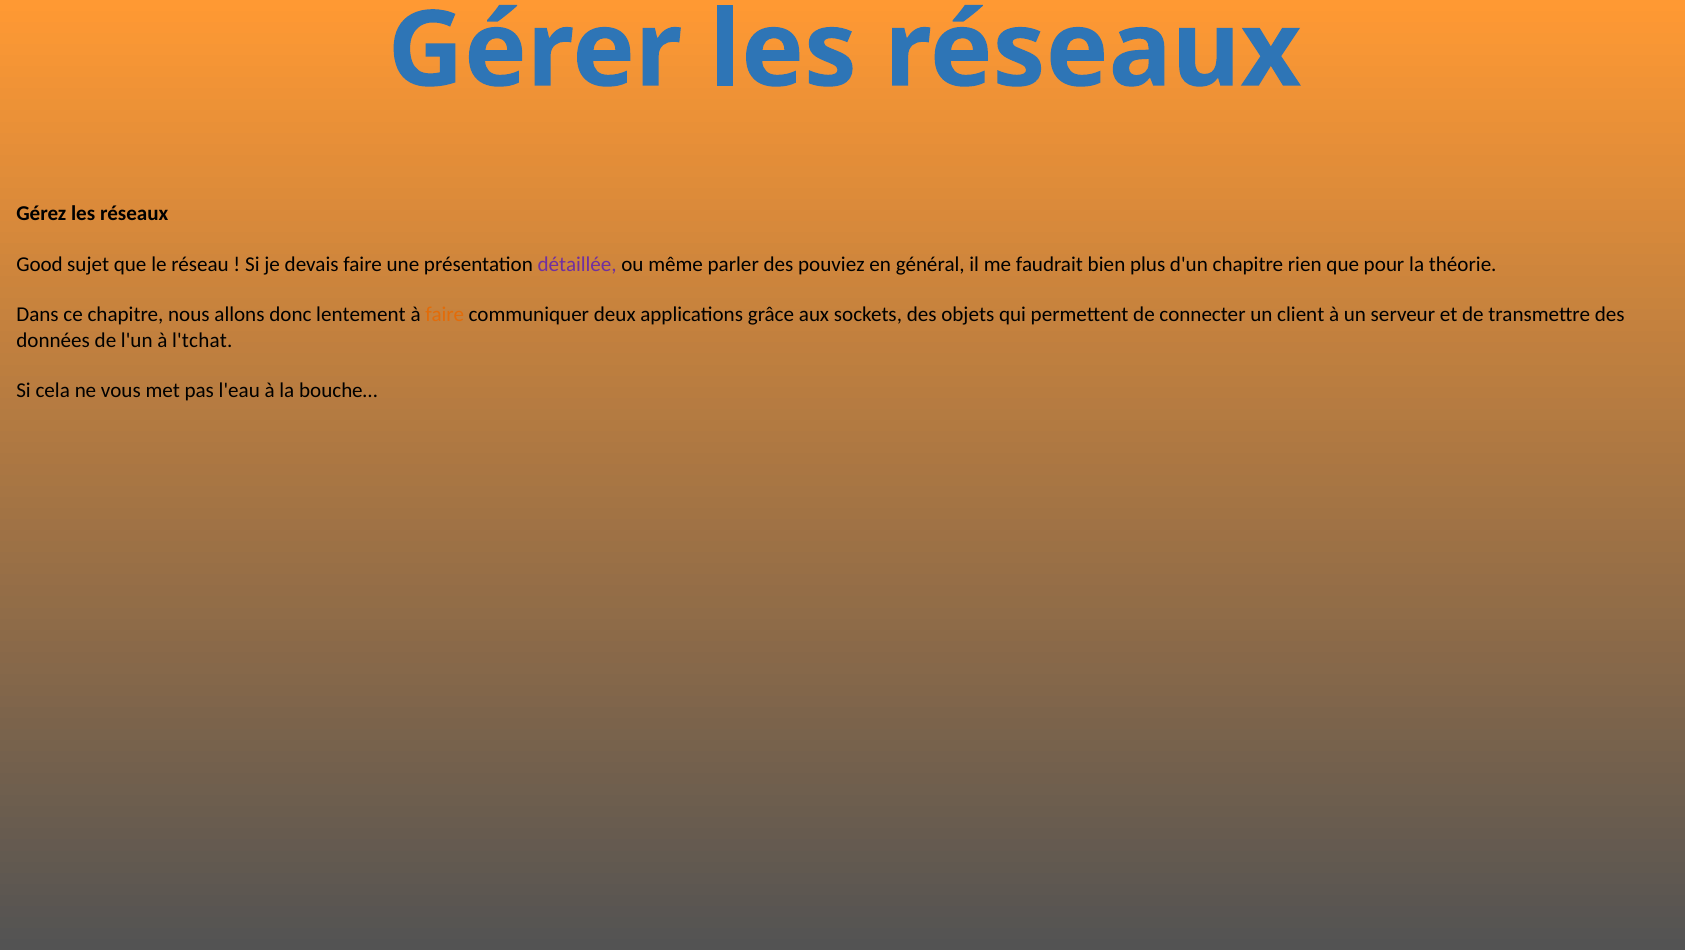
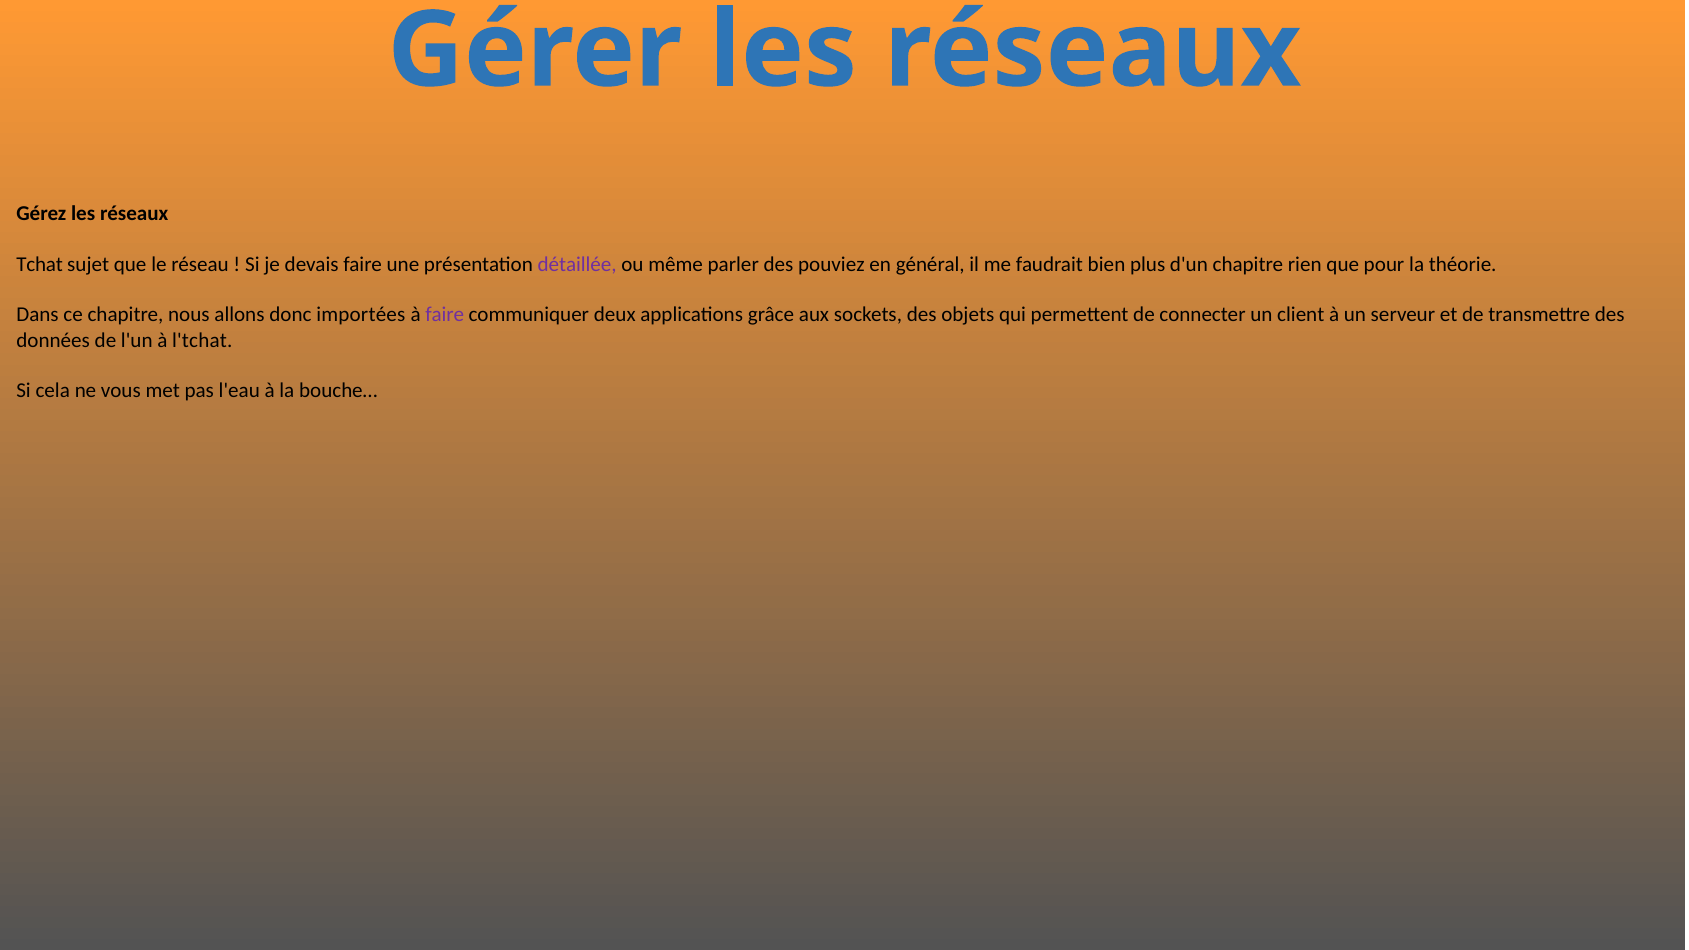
Good: Good -> Tchat (40, 264)
lentement: lentement -> importées (361, 315)
faire colour: orange -> purple (445, 315)
